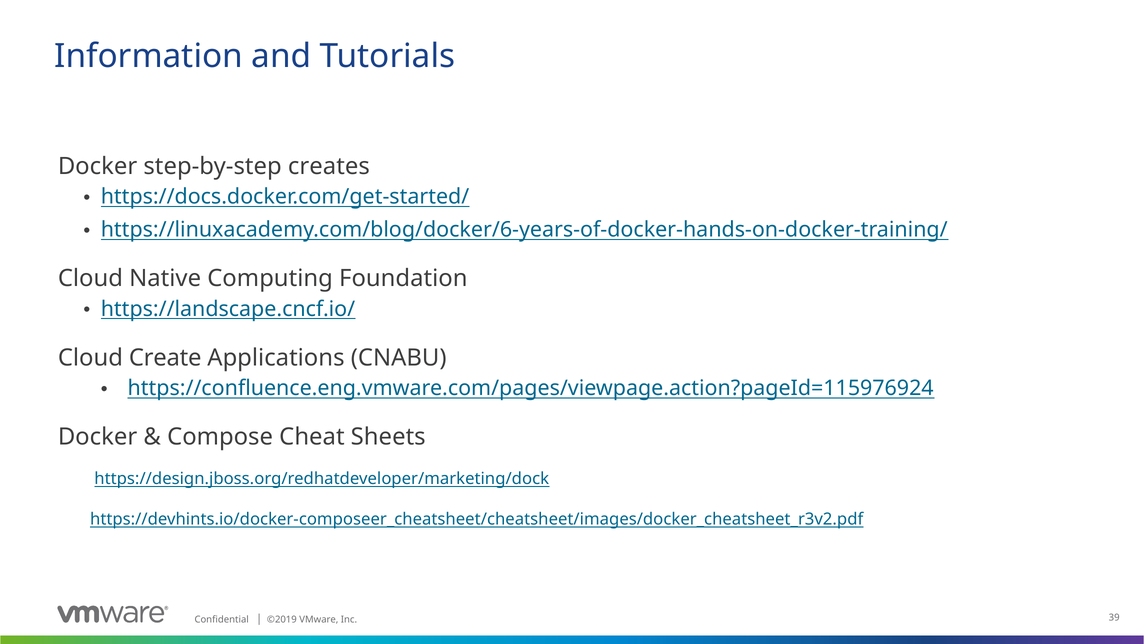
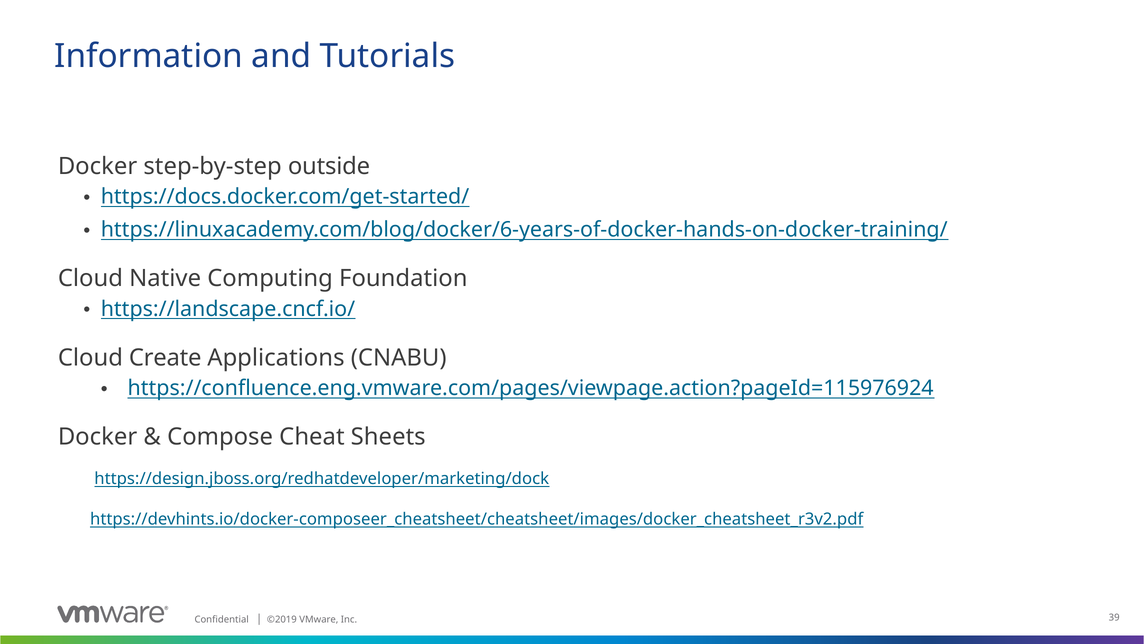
creates: creates -> outside (329, 166)
